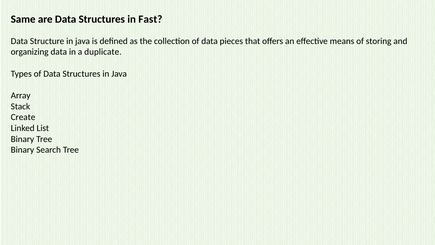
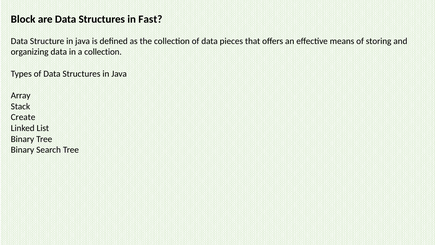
Same: Same -> Block (23, 19)
a duplicate: duplicate -> collection (103, 52)
